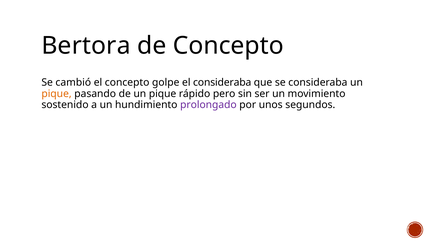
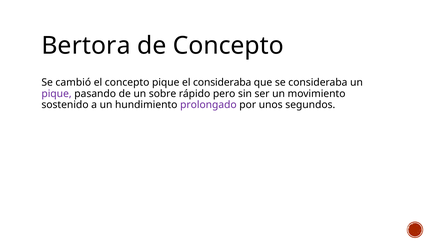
concepto golpe: golpe -> pique (166, 83)
pique colour: orange -> purple (57, 94)
de un pique: pique -> sobre (163, 94)
